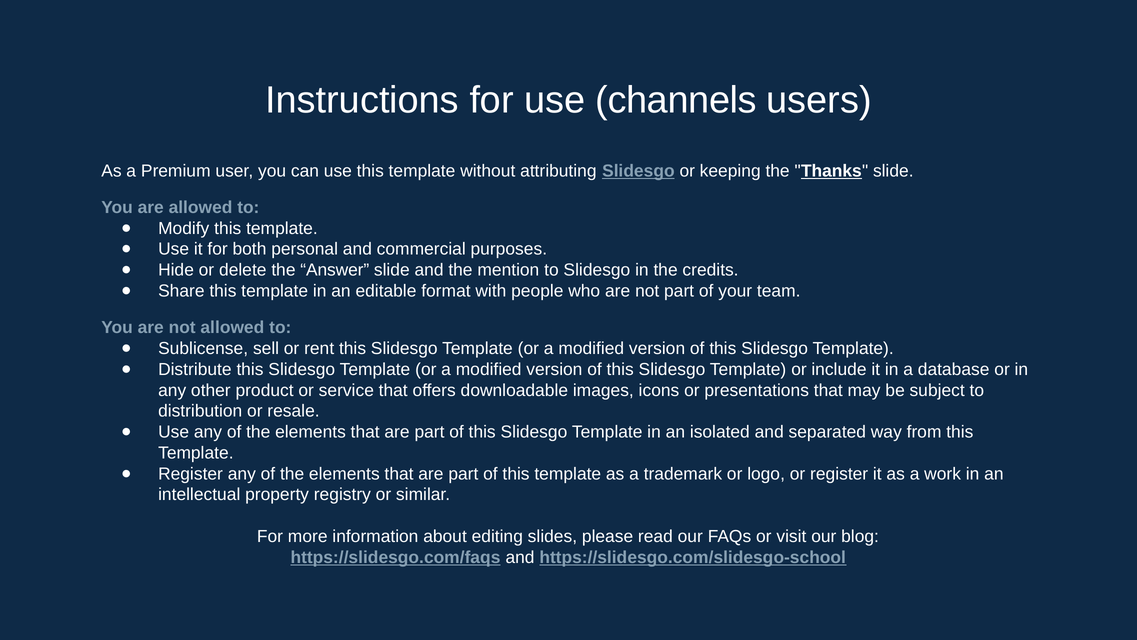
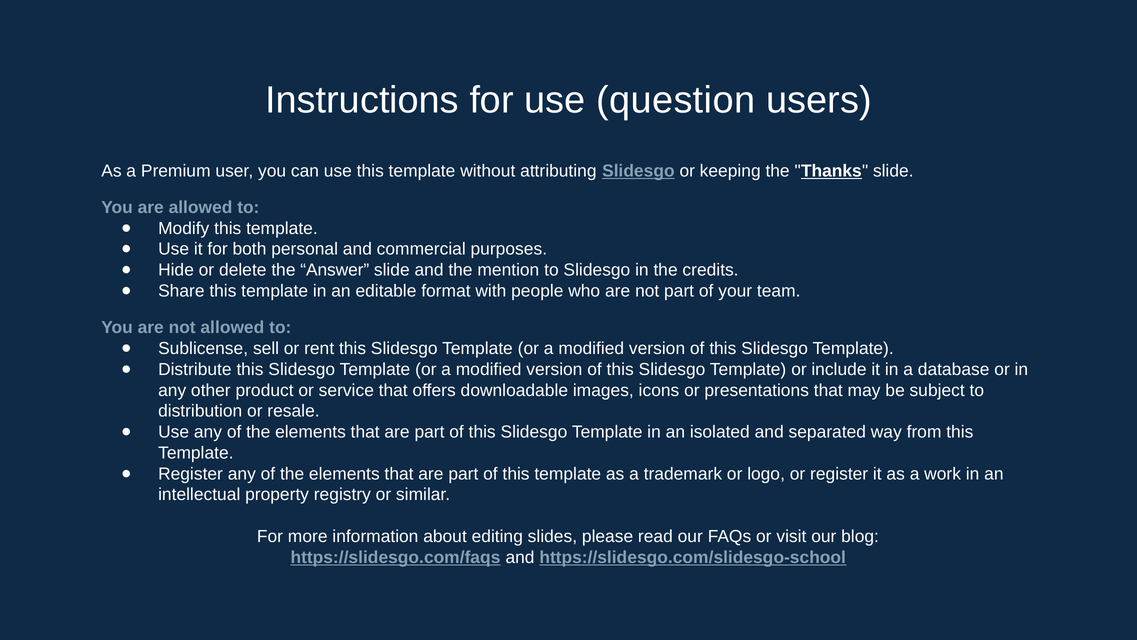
channels: channels -> question (676, 100)
